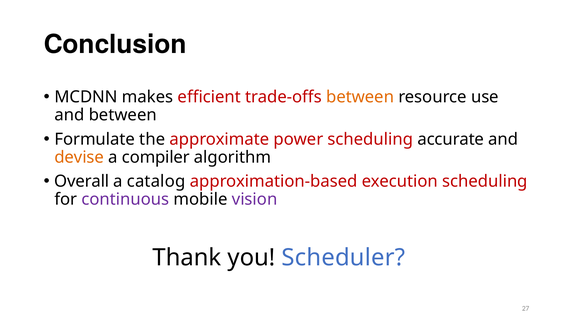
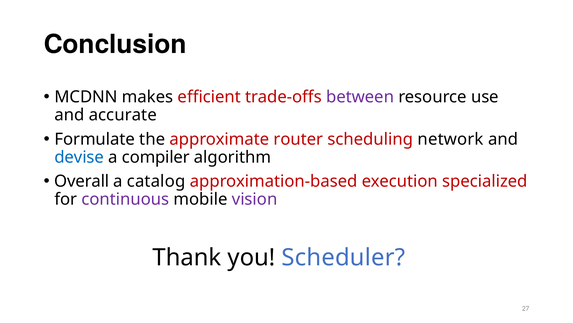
between colour: orange -> purple (360, 97)
and between: between -> accurate (123, 115)
power: power -> router (298, 139)
accurate: accurate -> network (451, 139)
devise colour: orange -> blue (79, 157)
execution scheduling: scheduling -> specialized (485, 181)
